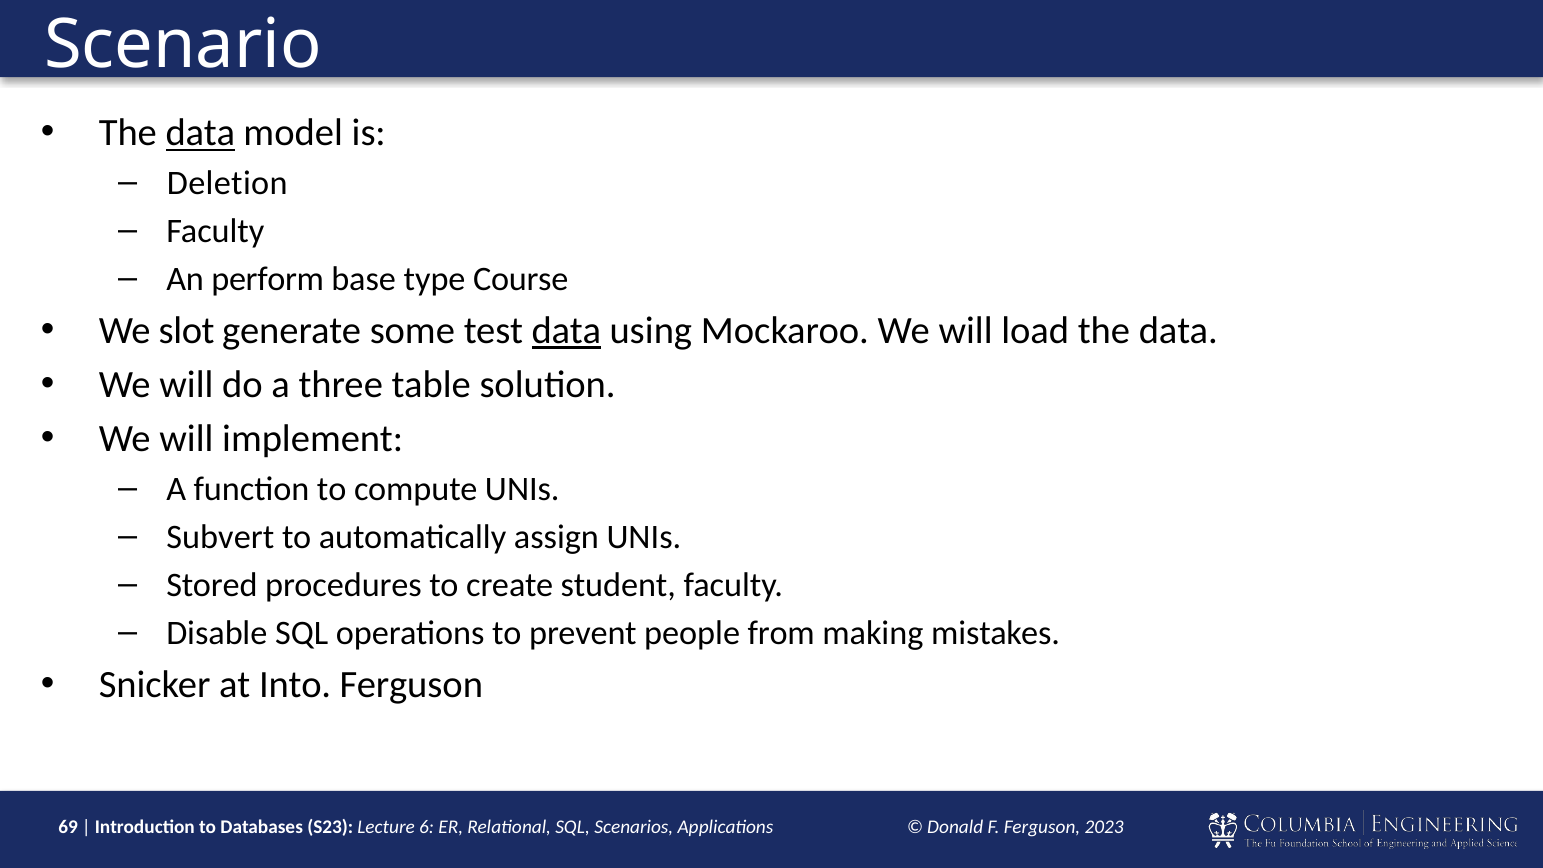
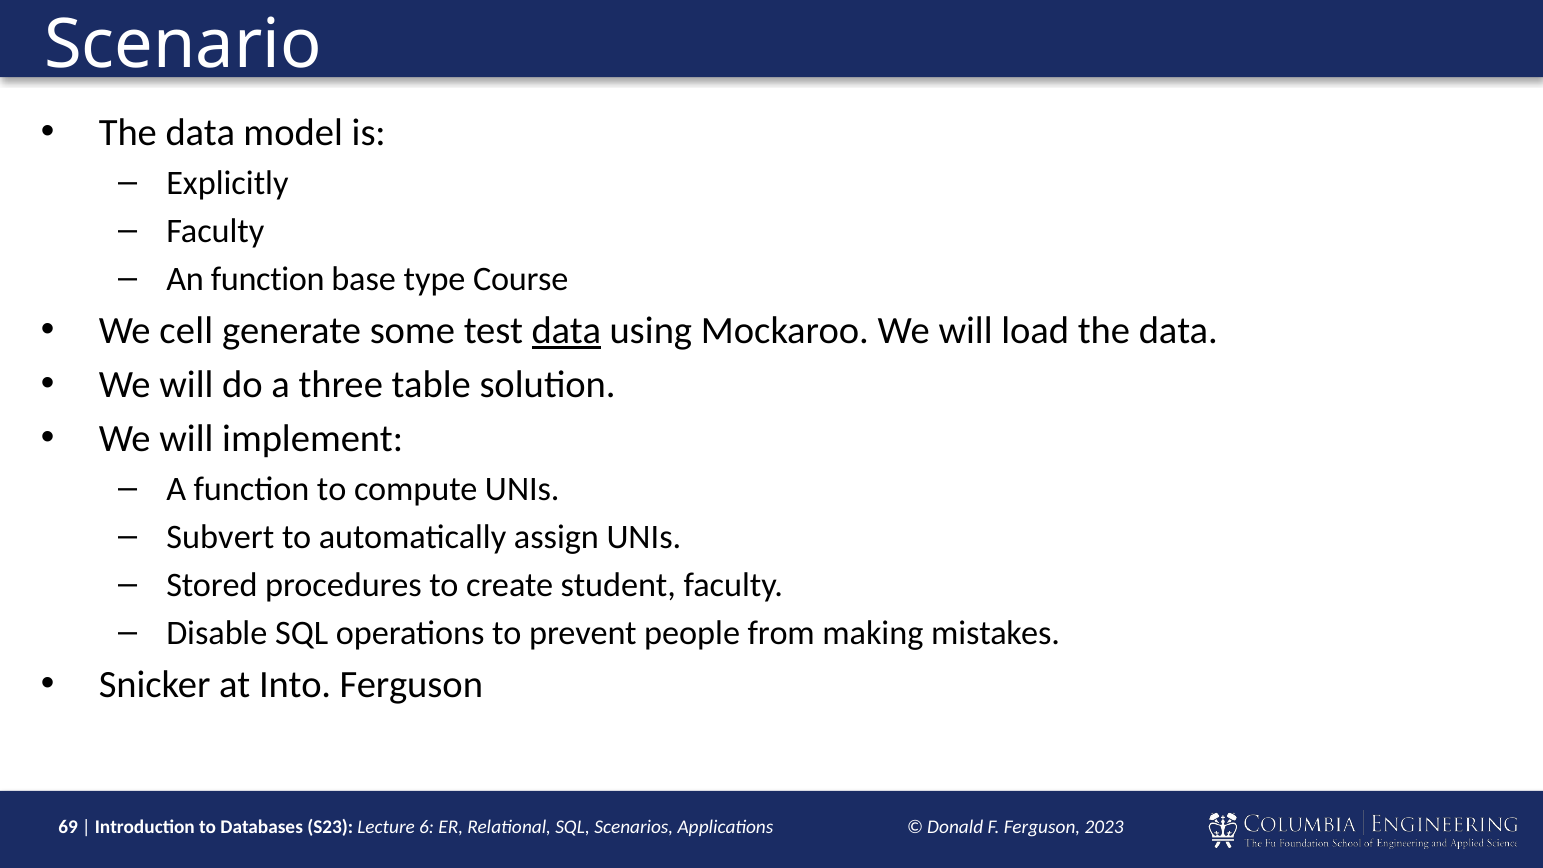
data underline: present -> none (200, 133)
Deletion: Deletion -> Explicitly (227, 183)
An perform: perform -> function (268, 279)
slot: slot -> cell (186, 331)
